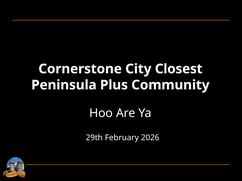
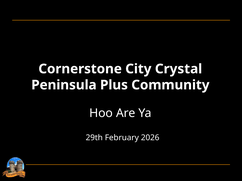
Closest: Closest -> Crystal (179, 69)
